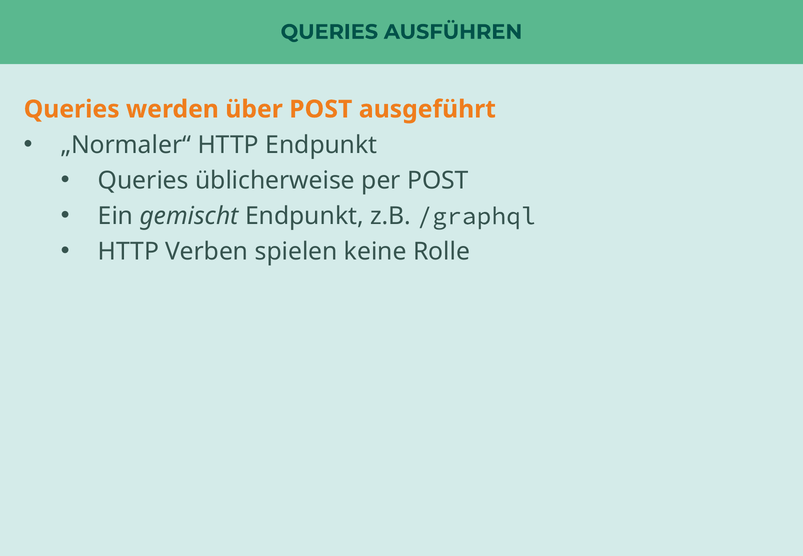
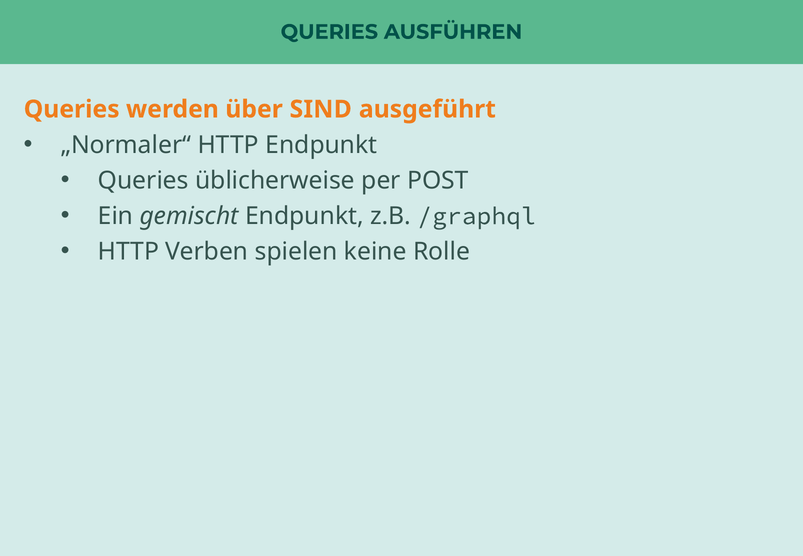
über POST: POST -> SIND (321, 109)
